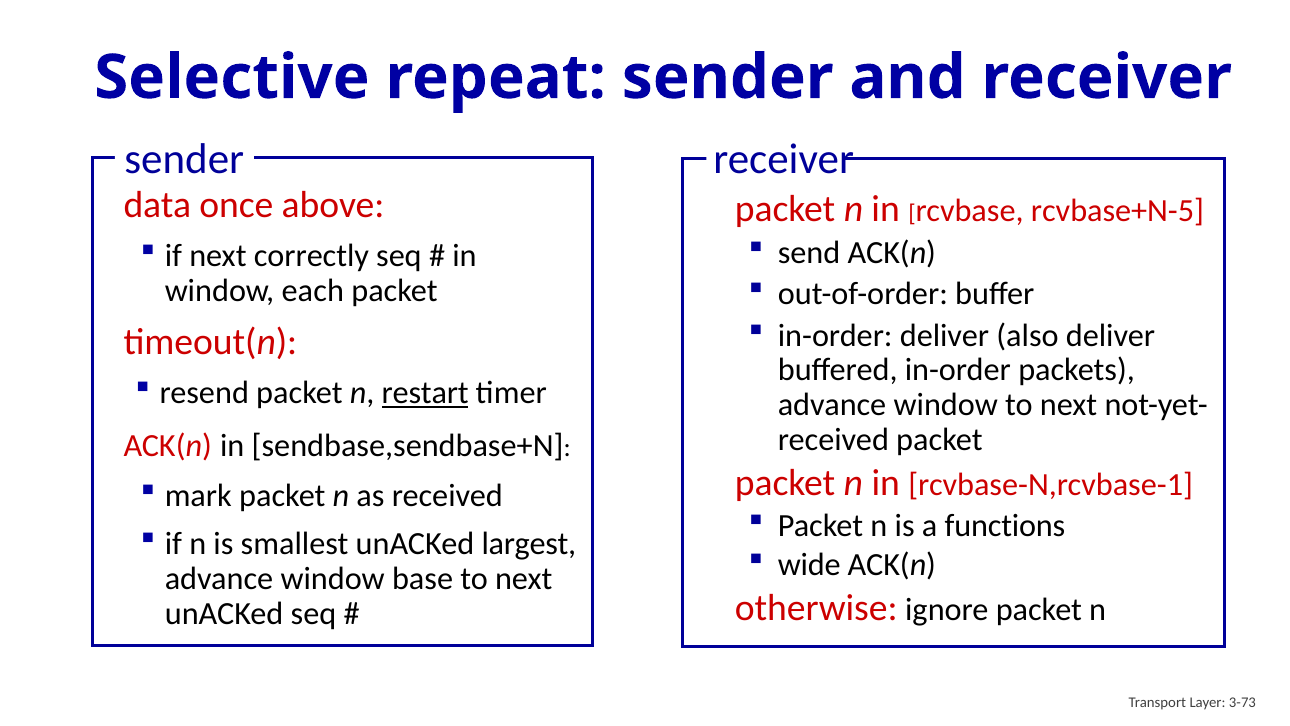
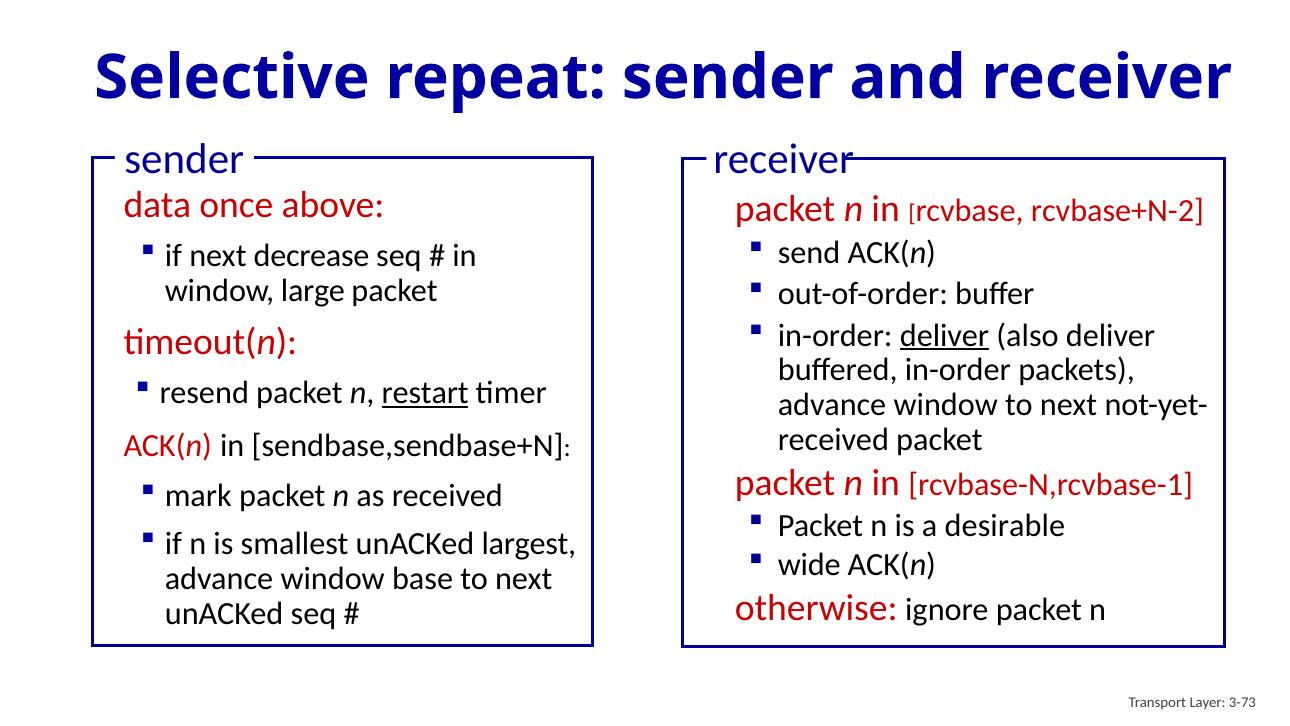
rcvbase+N-5: rcvbase+N-5 -> rcvbase+N-2 (1117, 211)
correctly: correctly -> decrease (312, 256)
each: each -> large (313, 291)
deliver underline: none -> present (945, 335)
functions: functions -> desirable (1005, 525)
